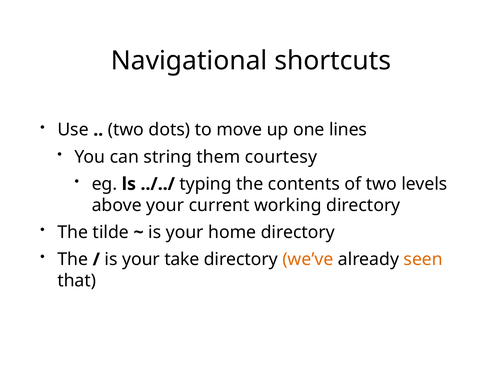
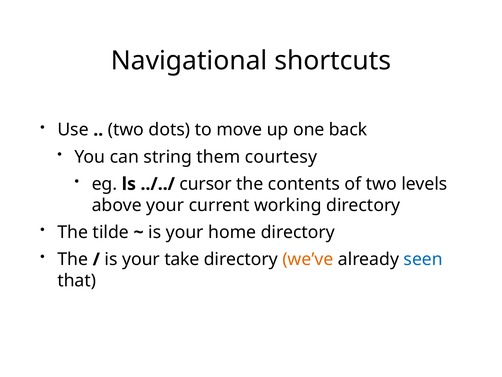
lines: lines -> back (348, 130)
typing: typing -> cursor (206, 184)
seen colour: orange -> blue (423, 259)
